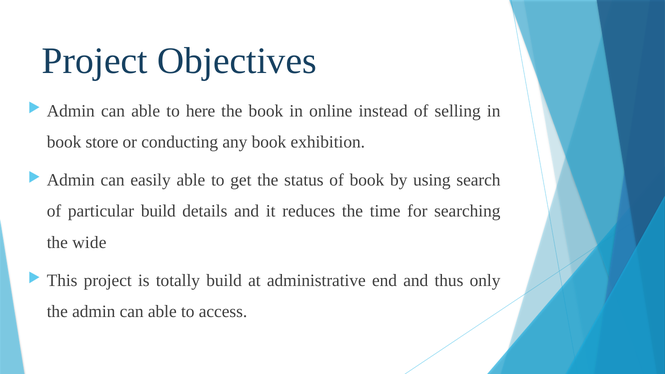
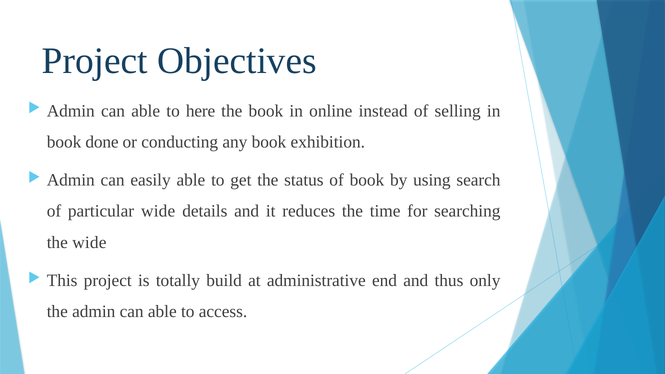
store: store -> done (102, 142)
particular build: build -> wide (158, 211)
